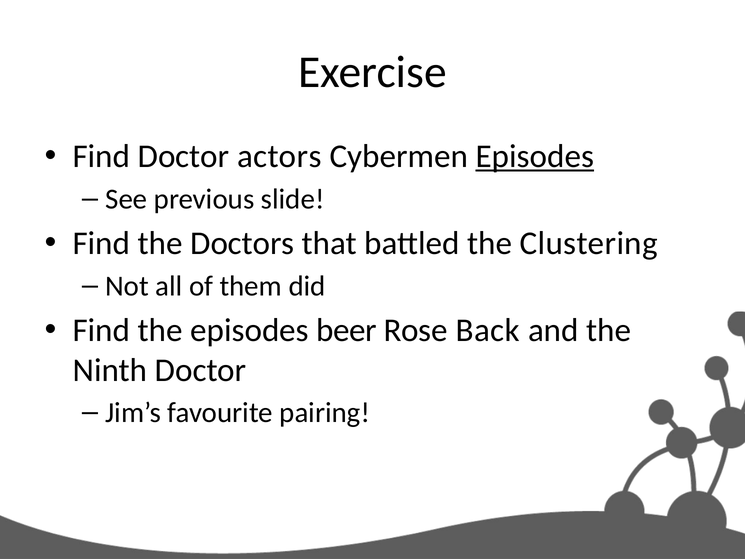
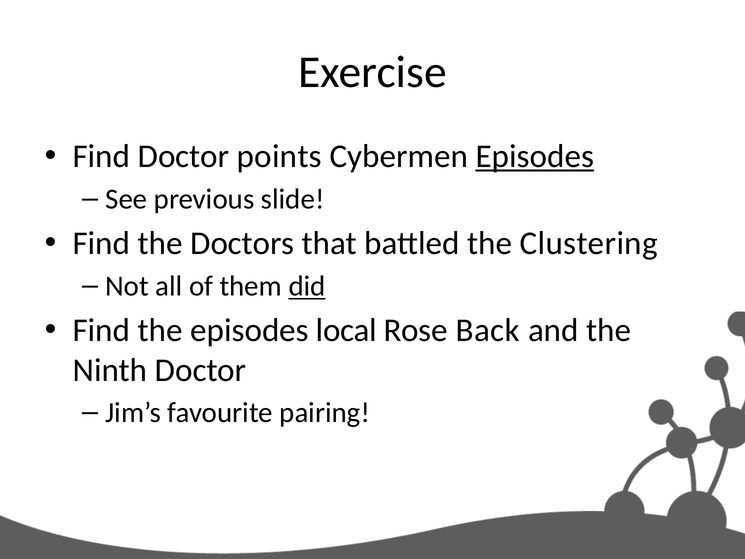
actors: actors -> points (279, 156)
did underline: none -> present (307, 286)
beer: beer -> local (346, 330)
